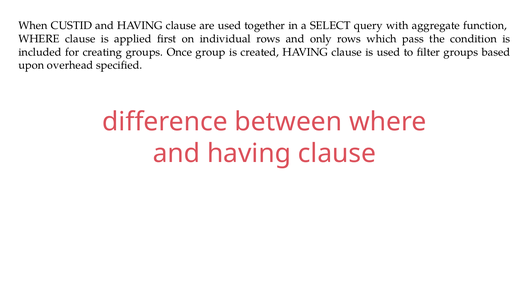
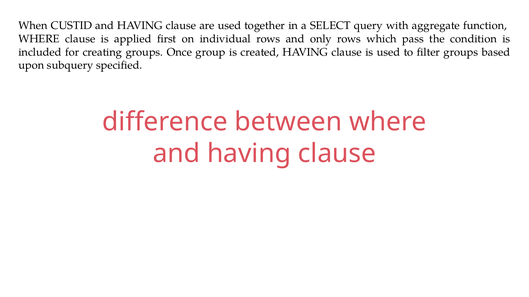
overhead: overhead -> subquery (70, 65)
